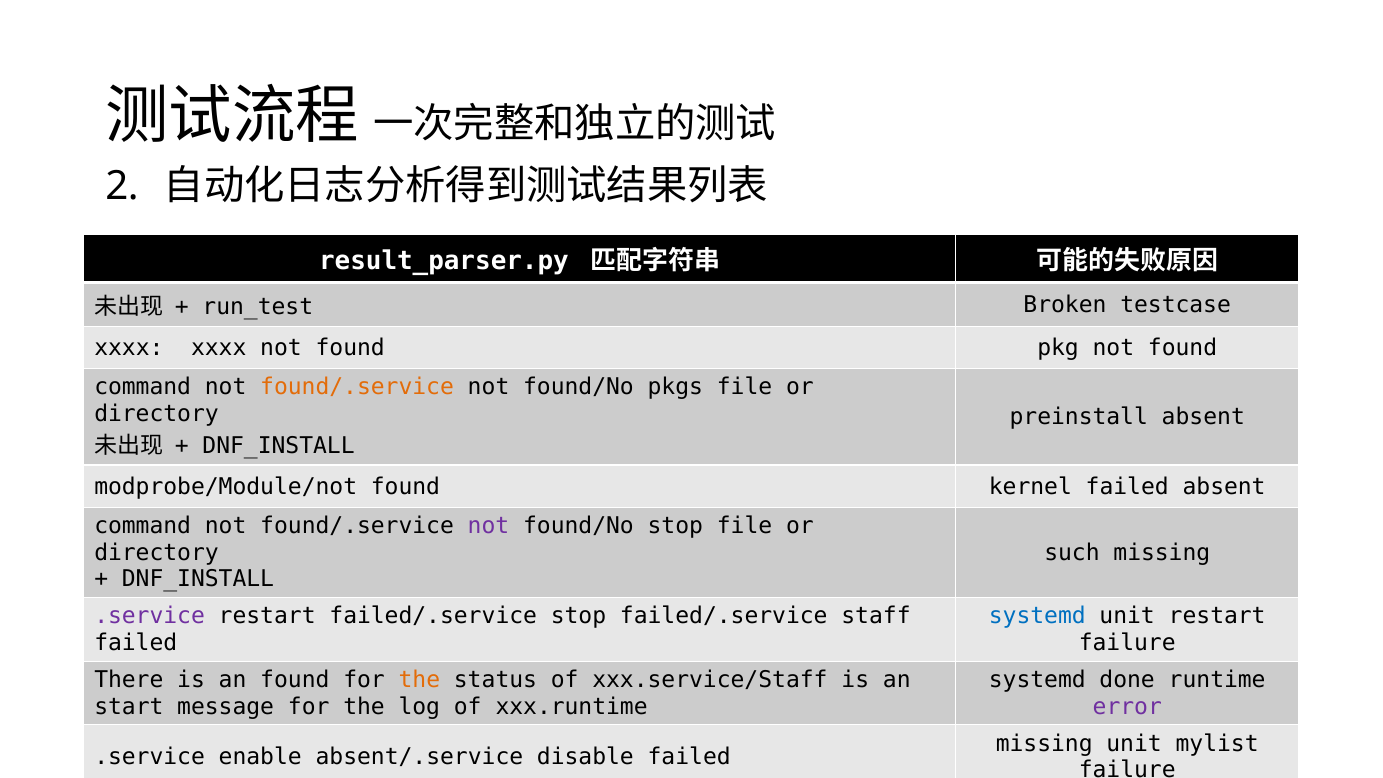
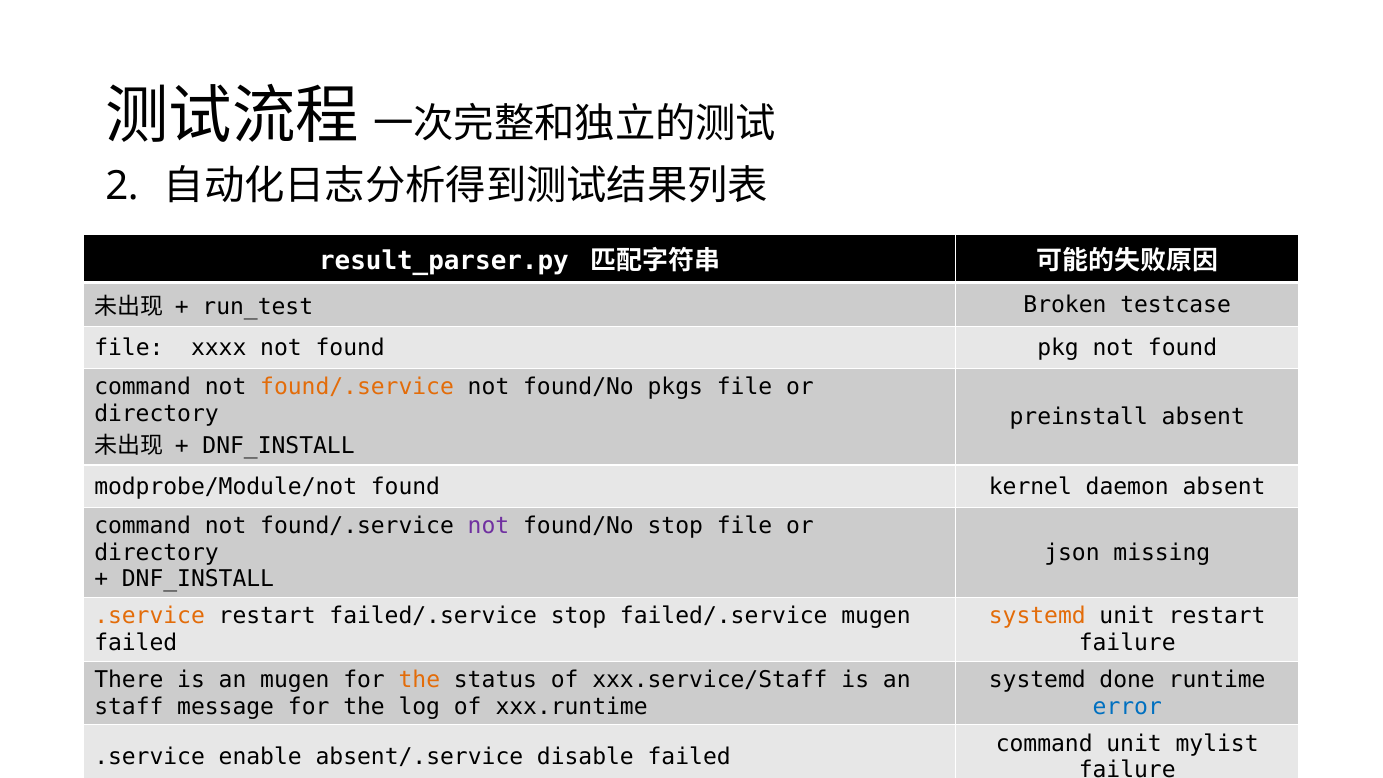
xxxx: xxxx -> file (129, 348)
kernel failed: failed -> daemon (1127, 486)
such: such -> json (1072, 553)
.service colour: purple -> orange (150, 616)
failed/.service staff: staff -> mugen (876, 616)
systemd colour: blue -> orange (1037, 616)
an found: found -> mugen (295, 680)
start: start -> staff (129, 707)
error colour: purple -> blue (1127, 707)
missing: missing -> command (1044, 744)
